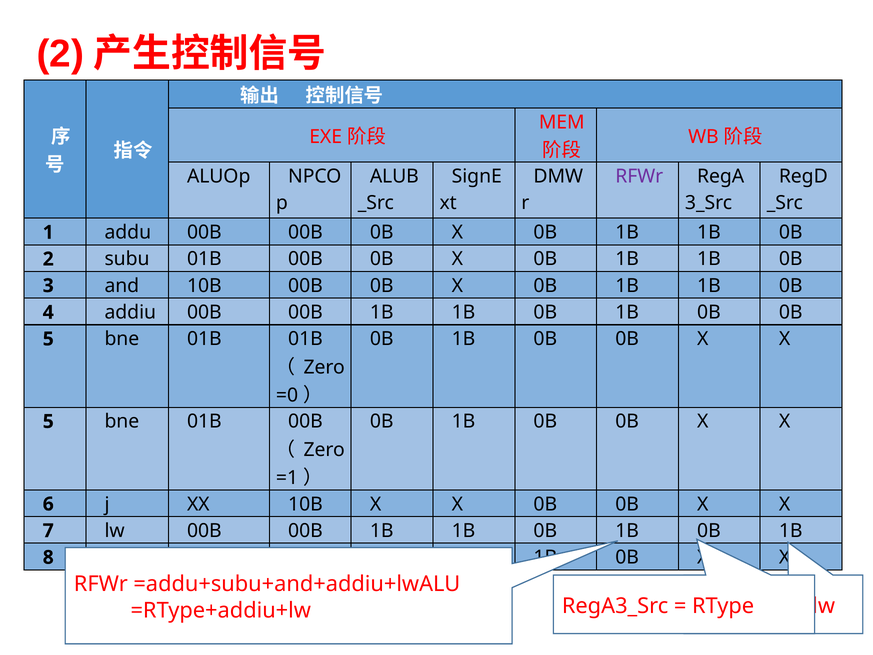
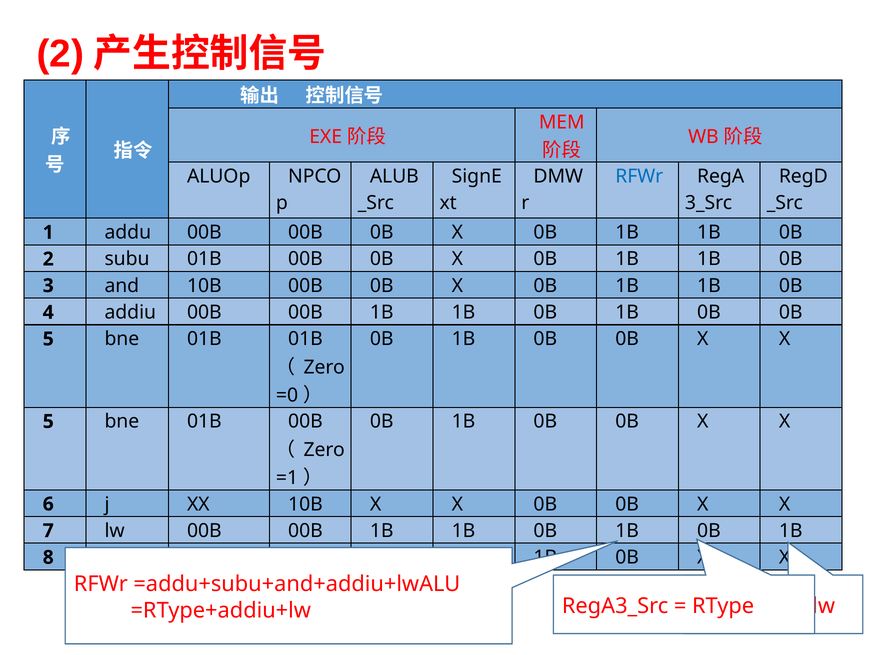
RFWr colour: purple -> blue (639, 176)
